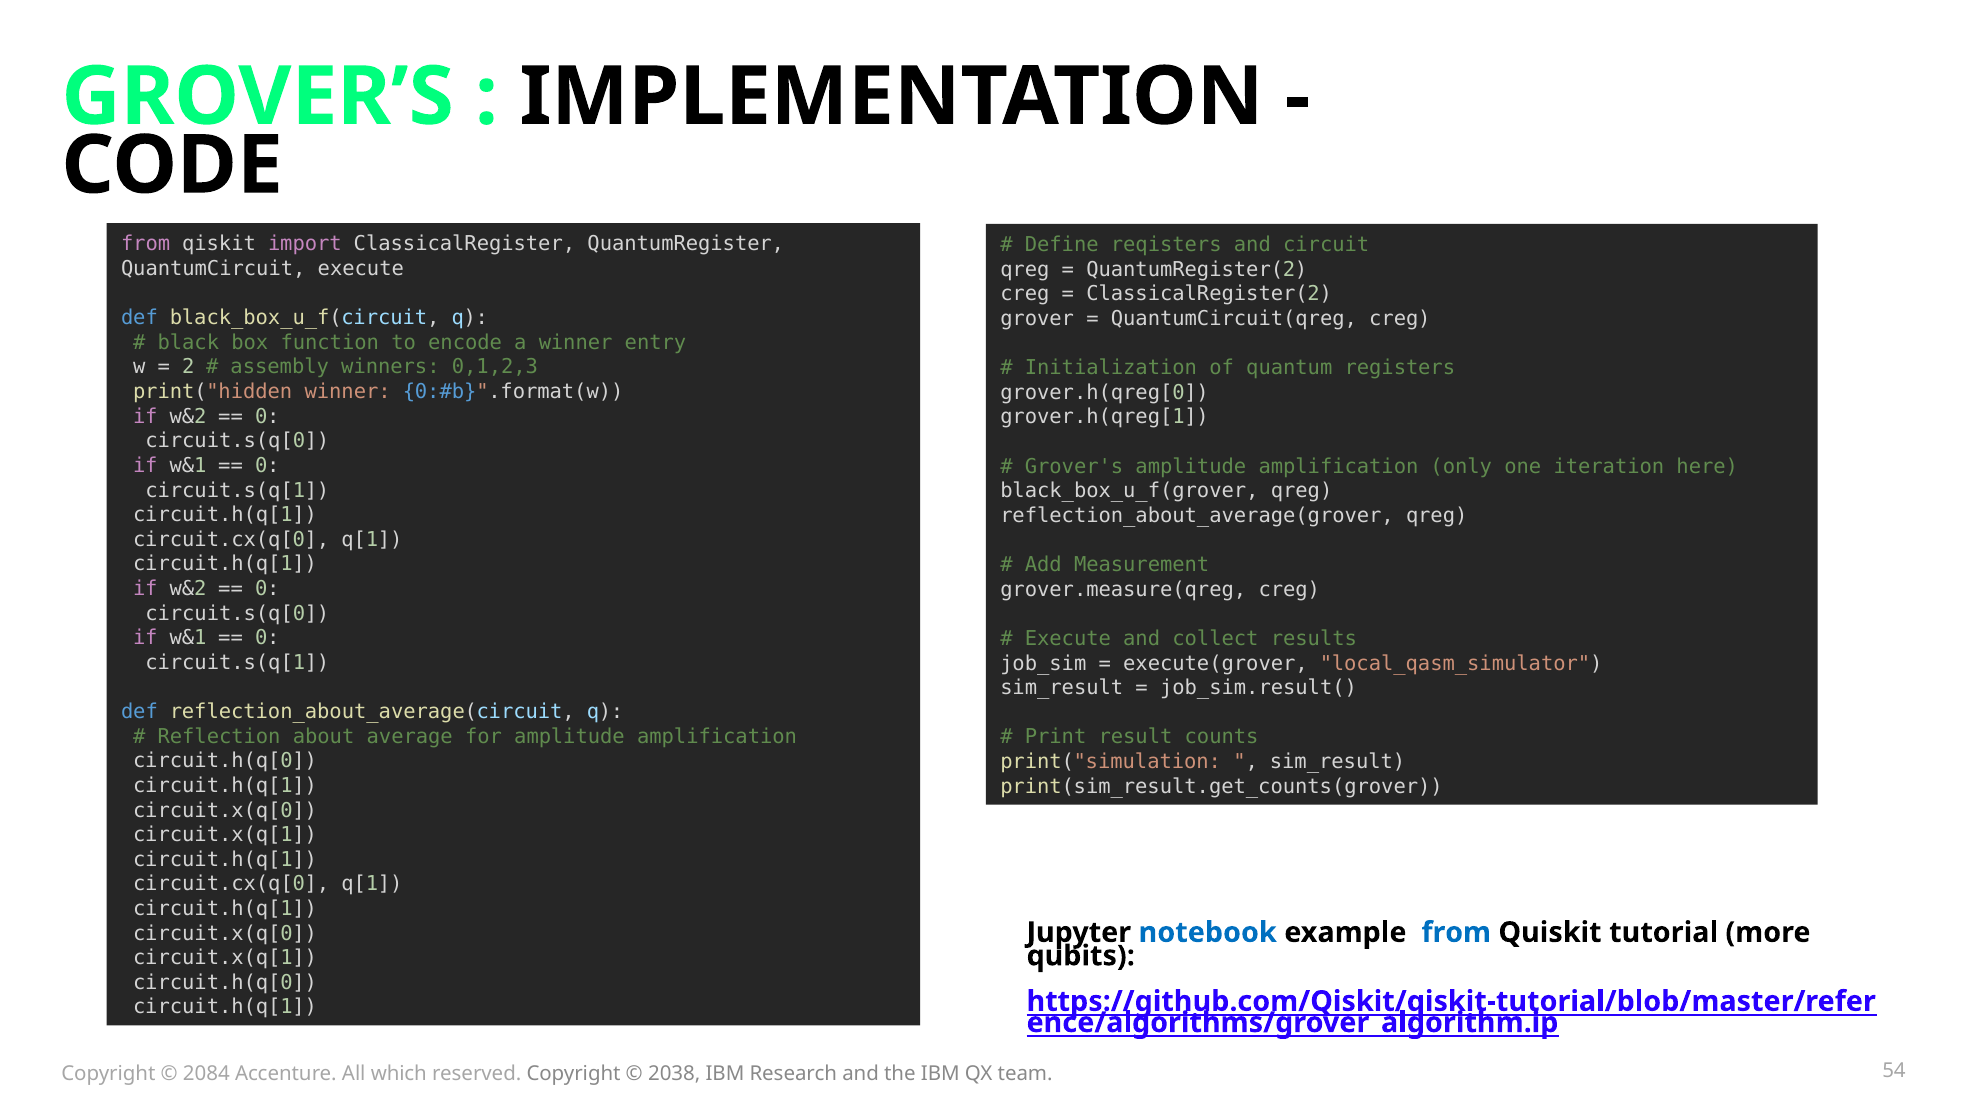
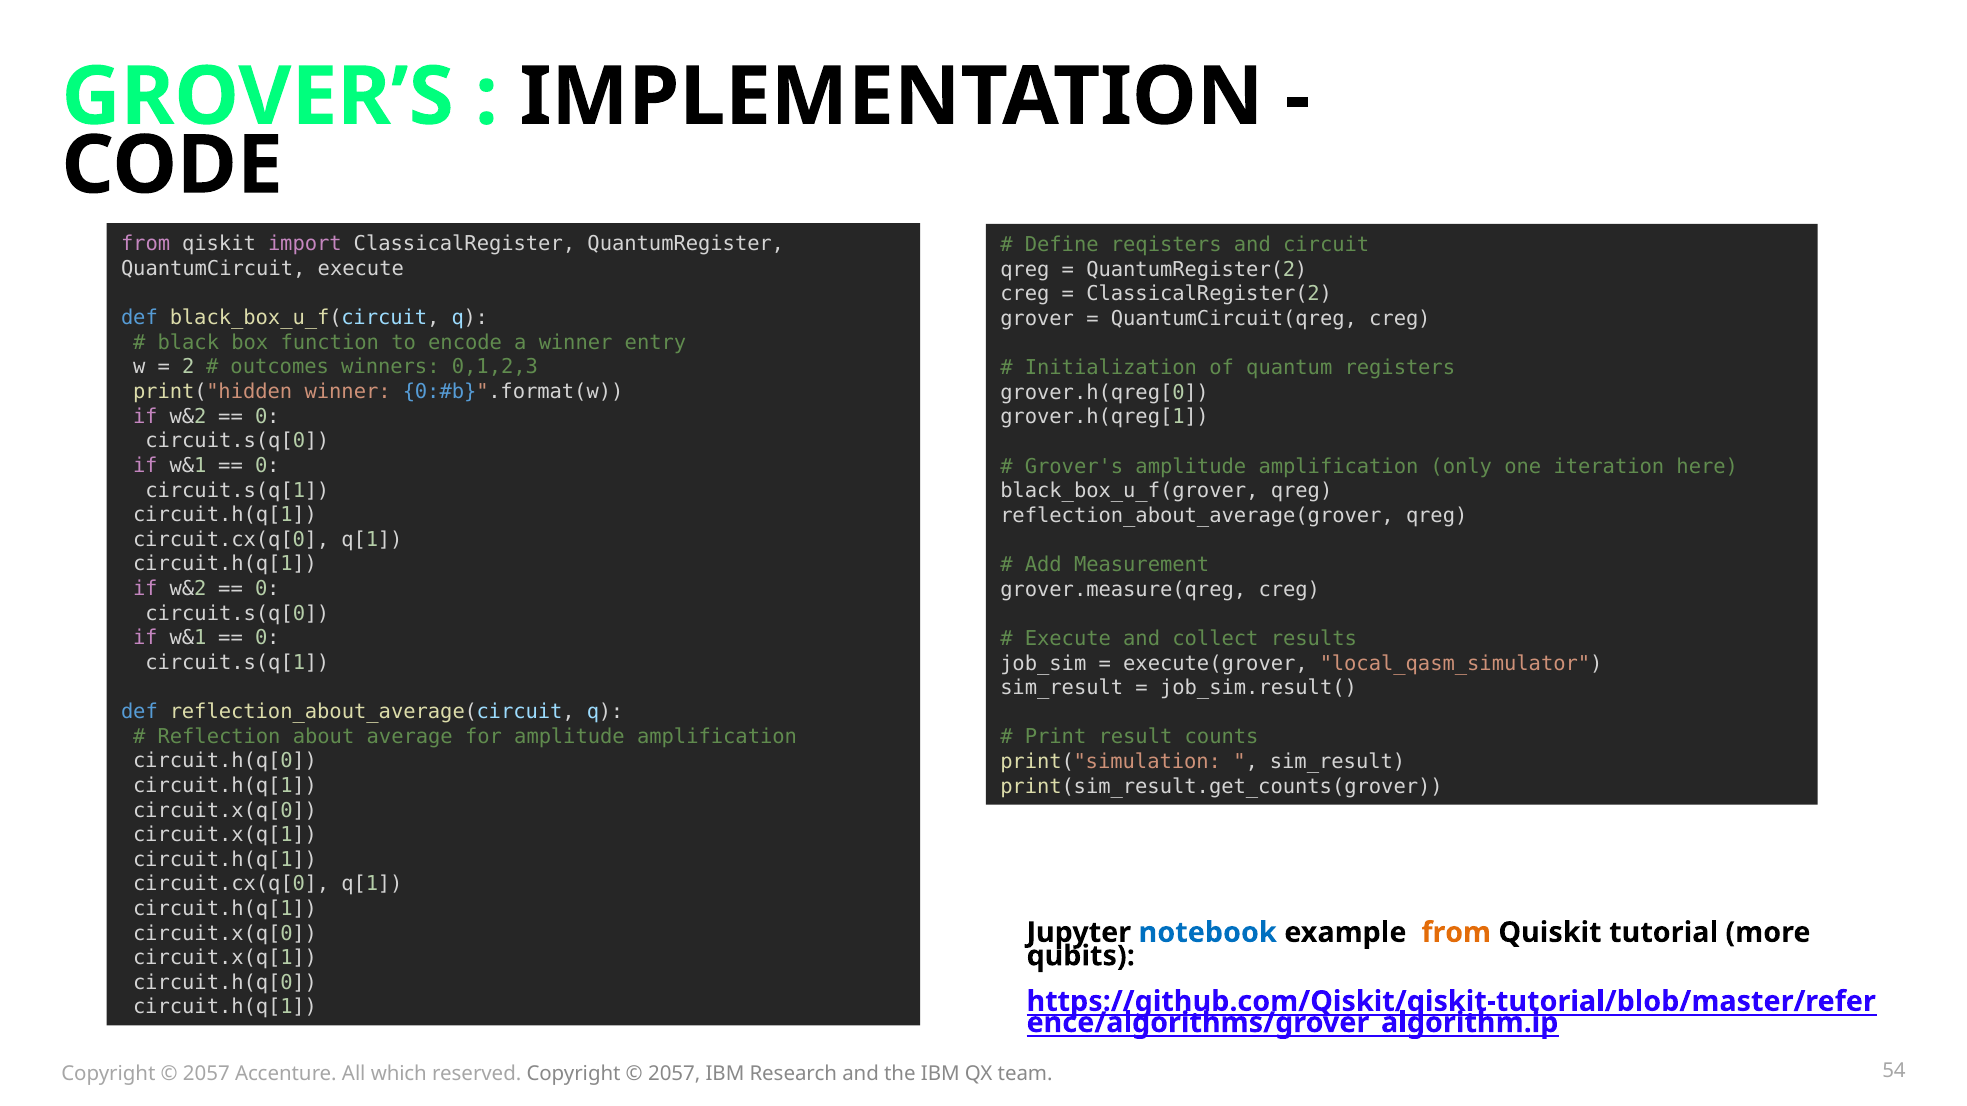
assembly: assembly -> outcomes (280, 367)
from colour: blue -> orange (1456, 933)
2084: 2084 -> 2057 (206, 1074)
2038: 2038 -> 2057 (674, 1074)
